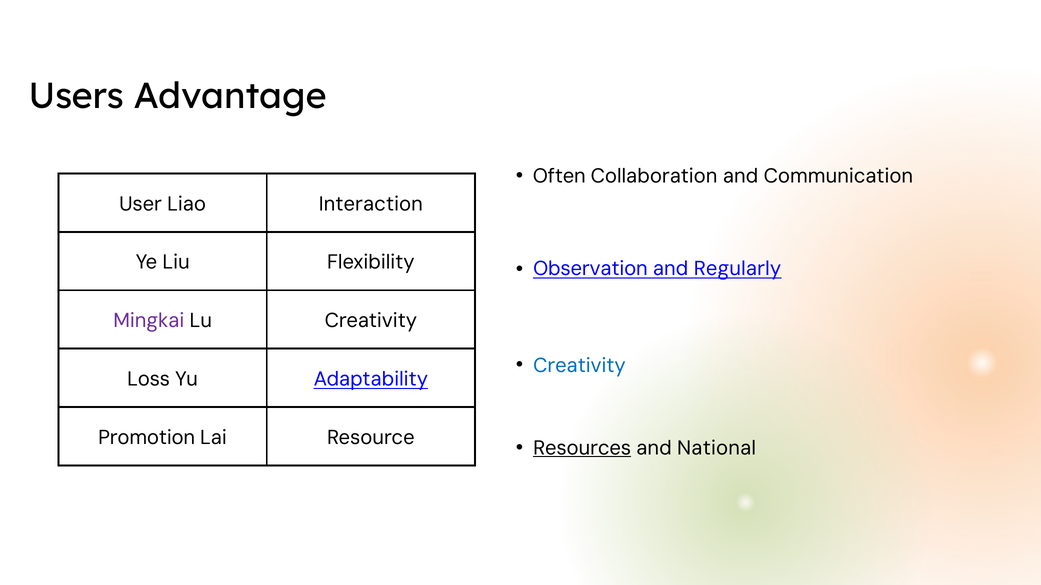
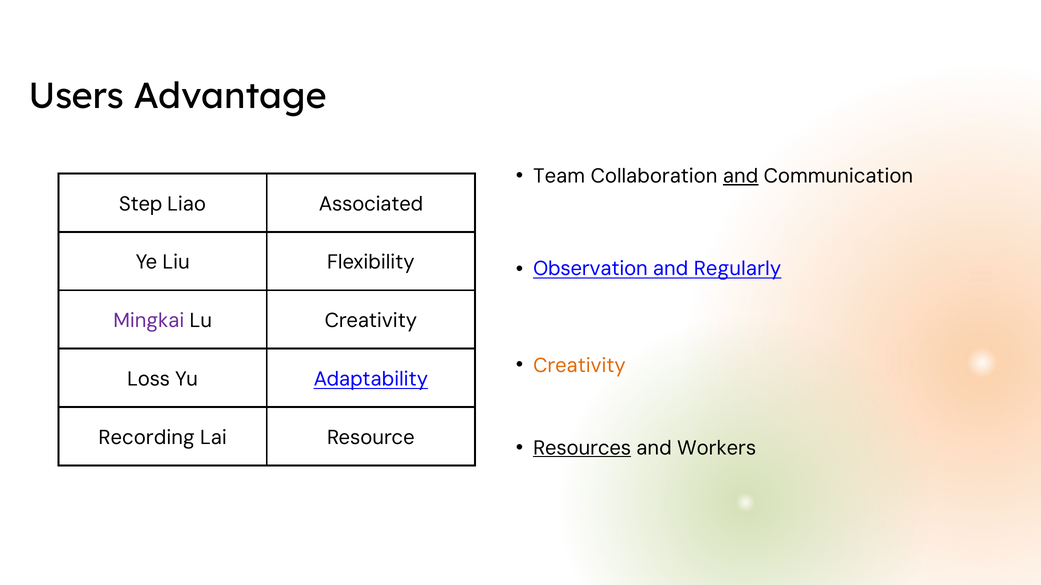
Often: Often -> Team (559, 176)
and underline: none -> present (741, 176)
User: User -> Step (141, 204)
Interaction: Interaction -> Associated (371, 204)
Creativity colour: blue -> orange (579, 366)
Promotion: Promotion -> Recording (147, 438)
National: National -> Workers (717, 448)
